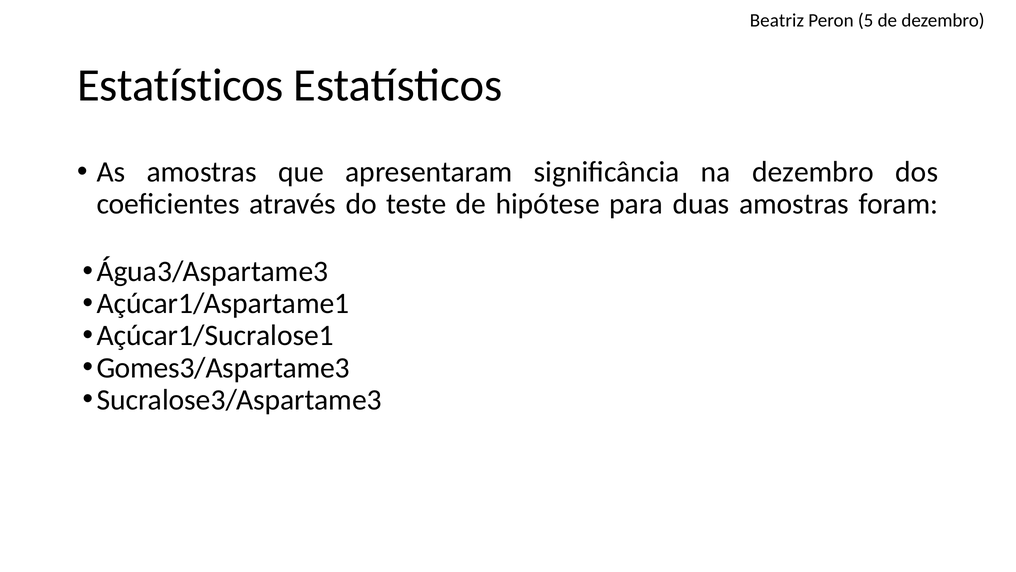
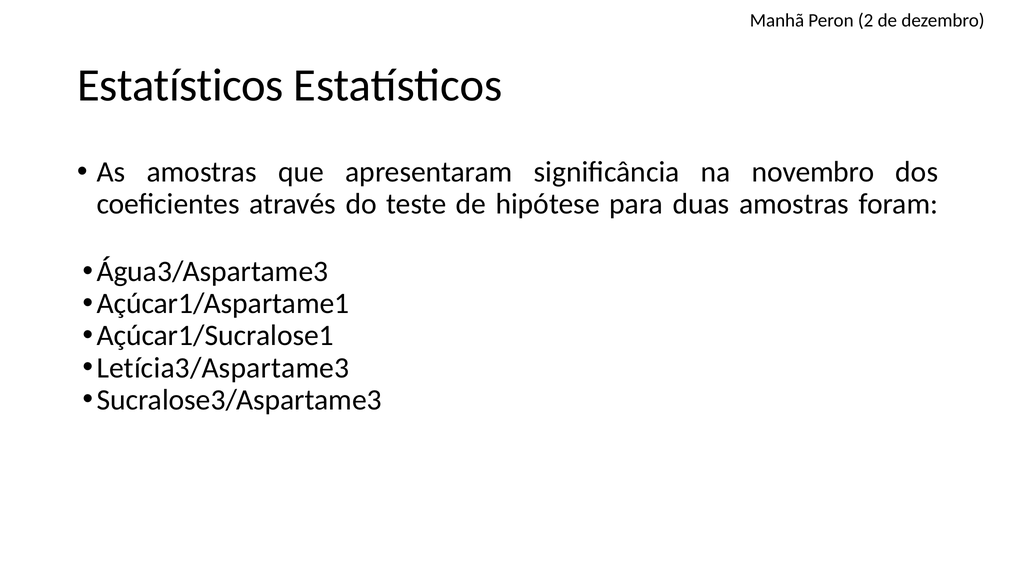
Beatriz: Beatriz -> Manhã (777, 20)
5: 5 -> 2 (866, 20)
na dezembro: dezembro -> novembro (813, 172)
Gomes3/Aspartame3: Gomes3/Aspartame3 -> Letícia3/Aspartame3 (223, 367)
